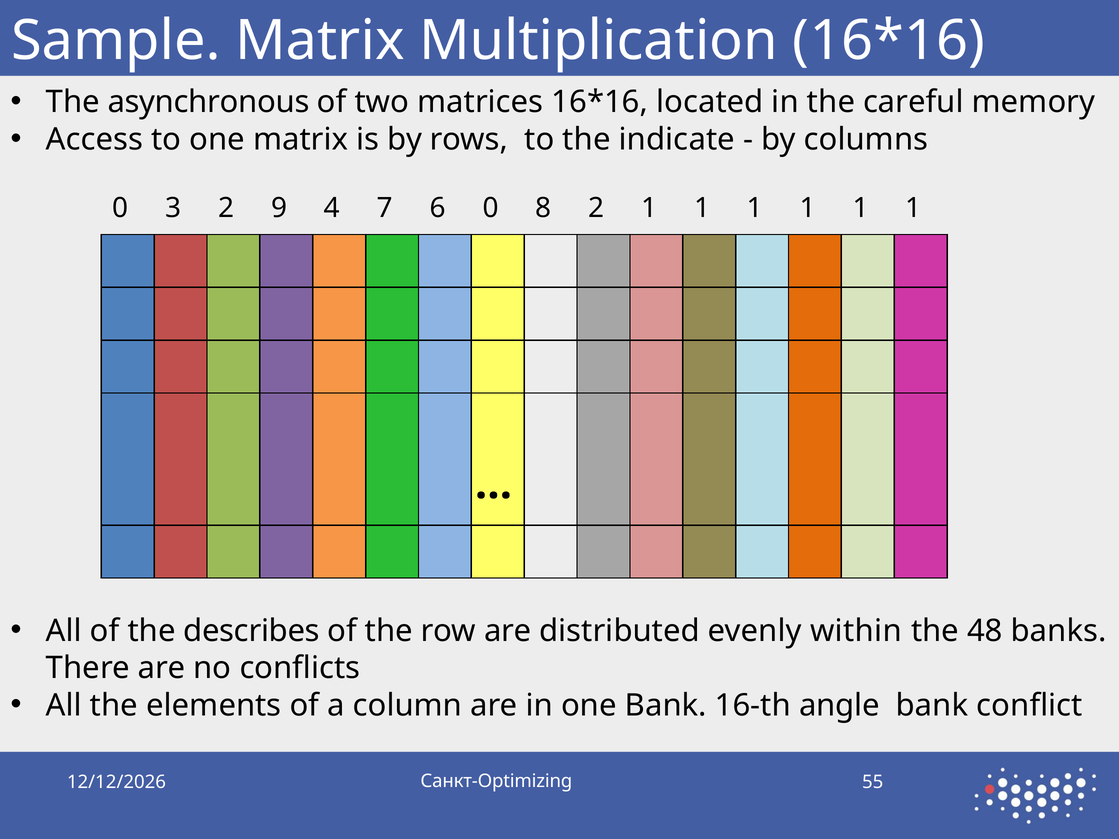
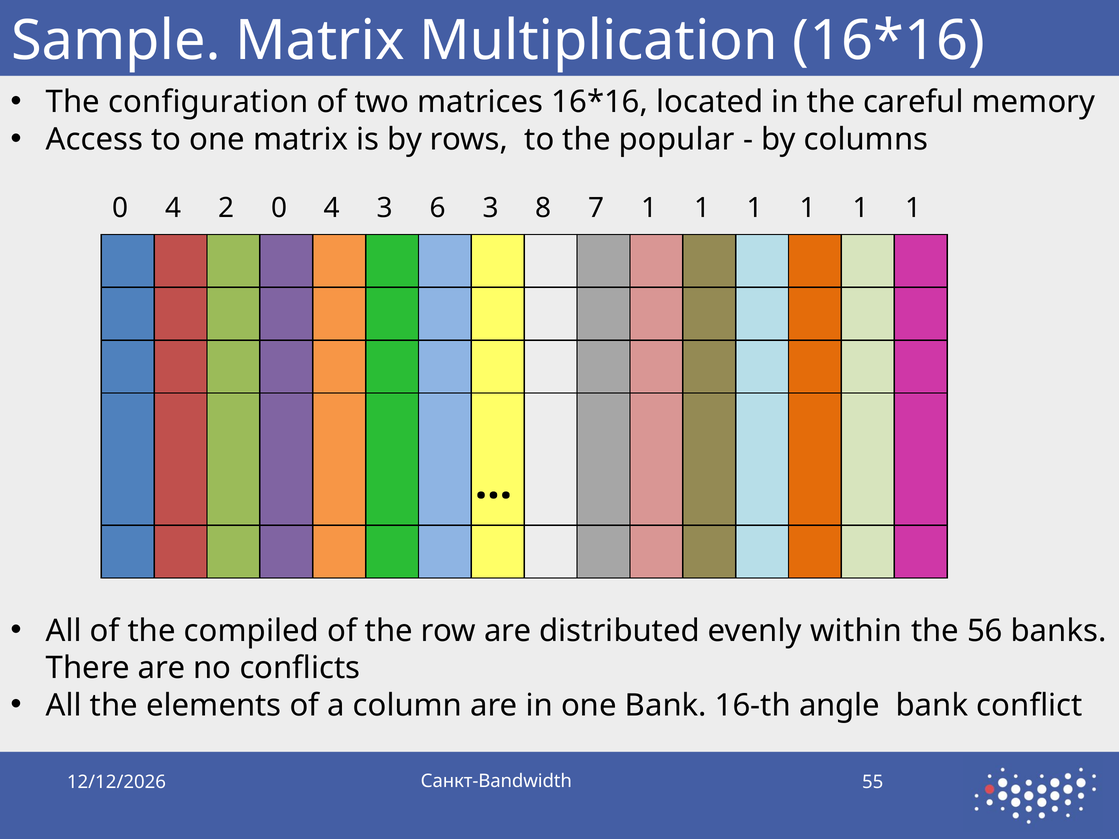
asynchronous: asynchronous -> configuration (208, 102)
indicate: indicate -> popular (677, 140)
3: 3 -> 4 (173, 208)
2 9: 9 -> 0 (279, 208)
4 7: 7 -> 3 (385, 208)
6 0: 0 -> 3 (491, 208)
8 2: 2 -> 7 (596, 208)
describes: describes -> compiled (251, 631)
48: 48 -> 56 (985, 631)
Санкт-Optimizing: Санкт-Optimizing -> Санкт-Bandwidth (496, 781)
